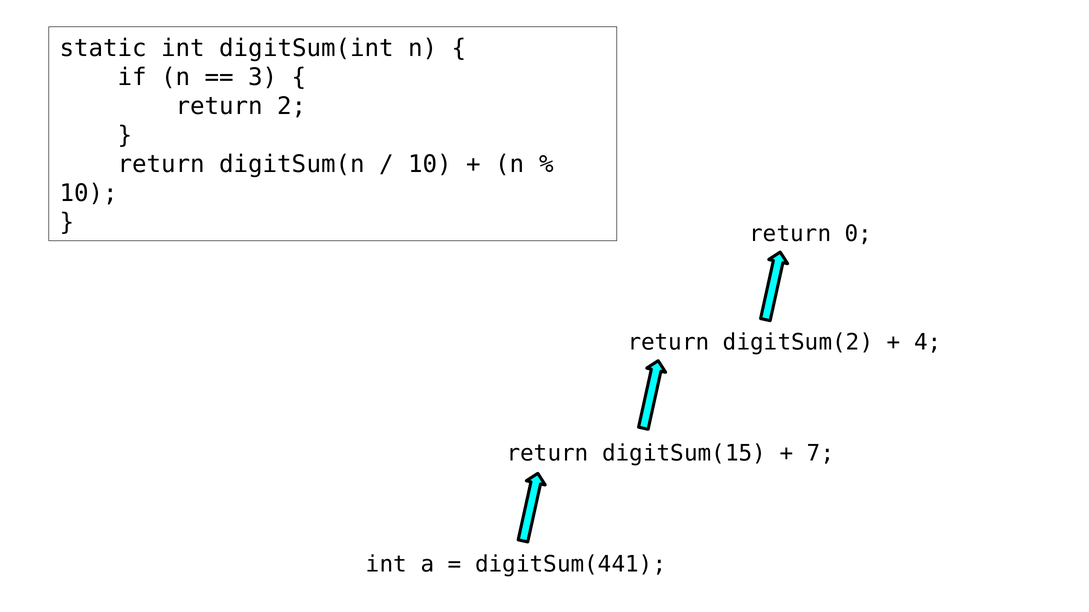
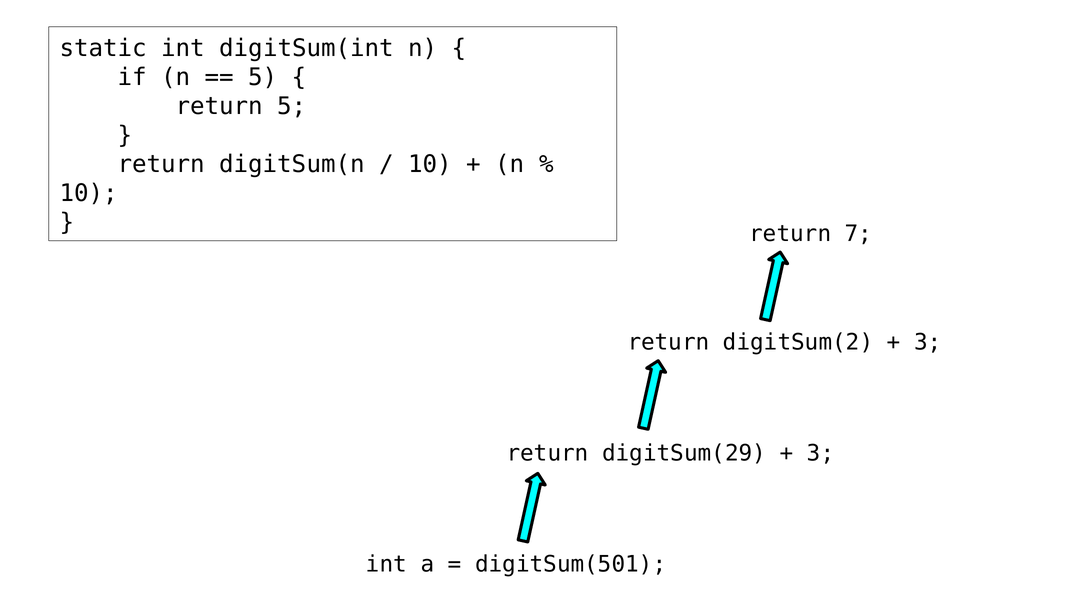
3: 3 -> 5 (263, 77)
return 2: 2 -> 5 (292, 106)
0: 0 -> 7 (858, 234)
4: 4 -> 3 (928, 343)
digitSum(15: digitSum(15 -> digitSum(29 (684, 454)
7: 7 -> 3 (821, 454)
digitSum(441: digitSum(441 -> digitSum(501 (571, 565)
